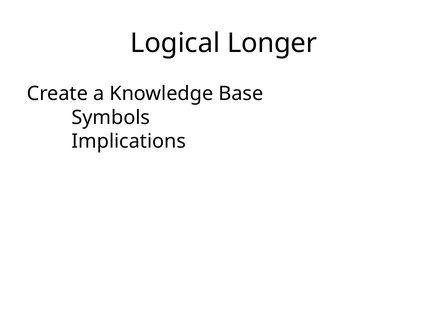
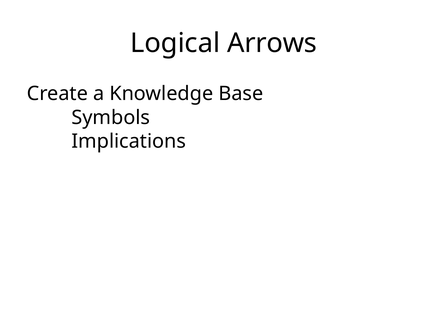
Longer: Longer -> Arrows (272, 43)
